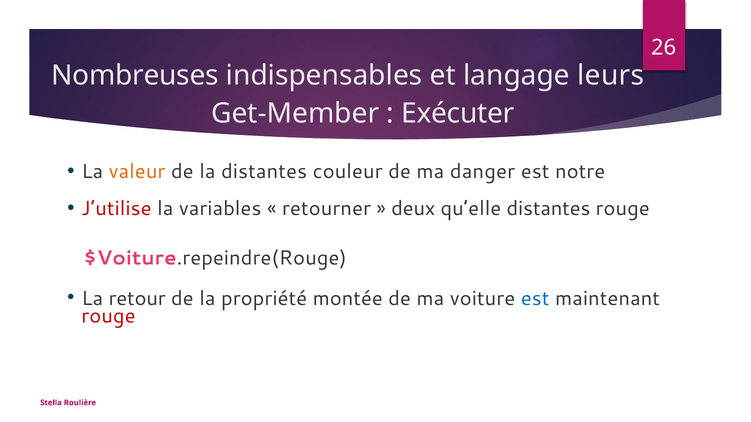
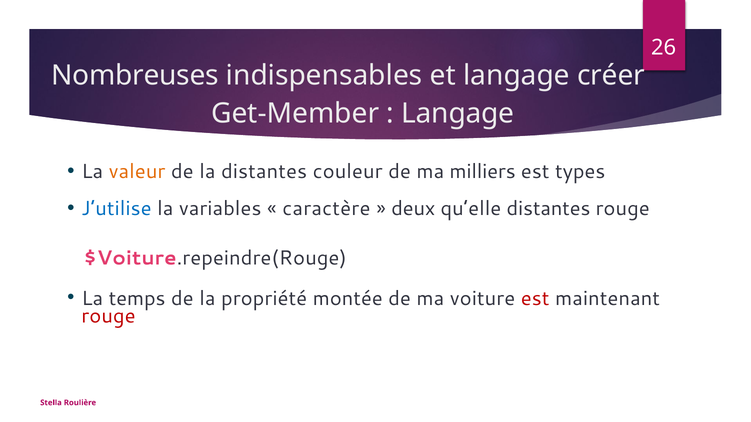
leurs: leurs -> créer (611, 75)
Exécuter: Exécuter -> Langage (458, 114)
danger: danger -> milliers (483, 172)
notre: notre -> types (580, 172)
J’utilise colour: red -> blue (116, 209)
retourner: retourner -> caractère (326, 209)
retour: retour -> temps (137, 299)
est colour: blue -> red (535, 299)
